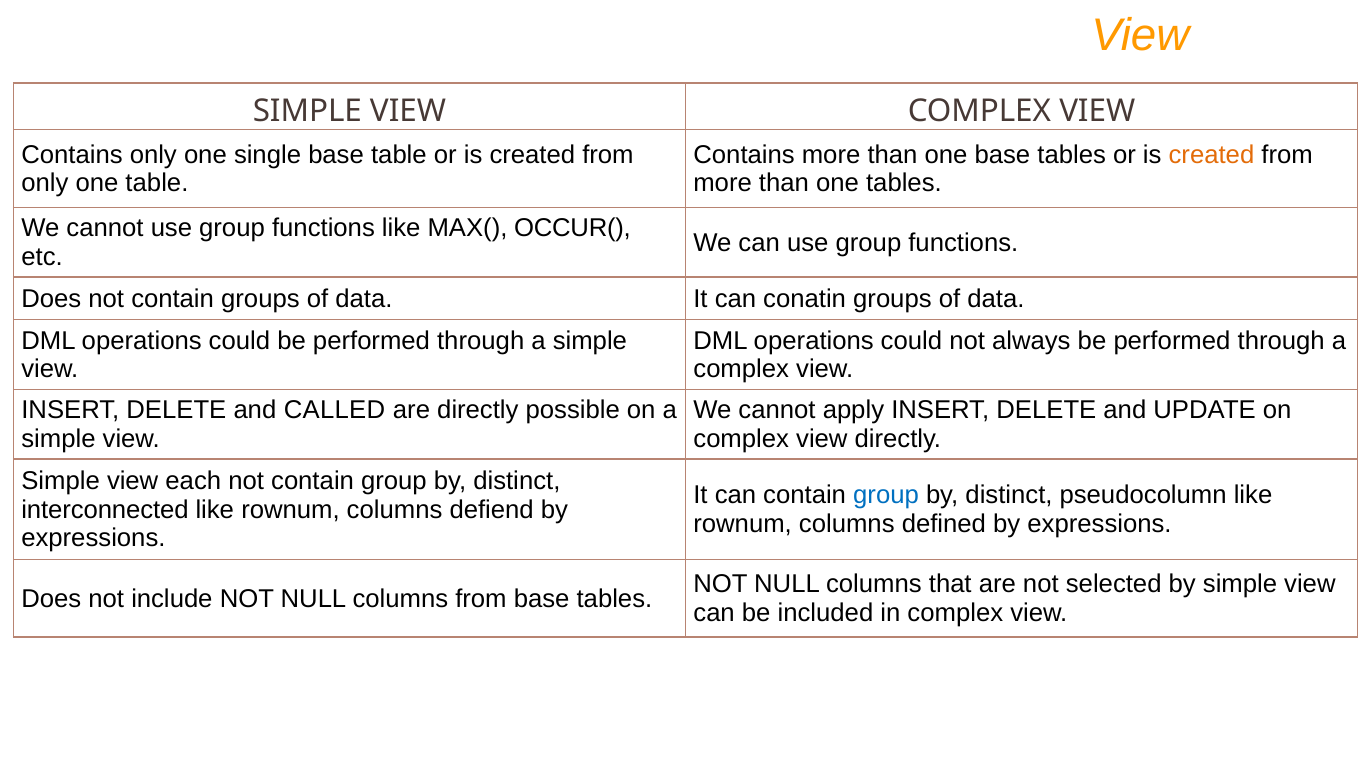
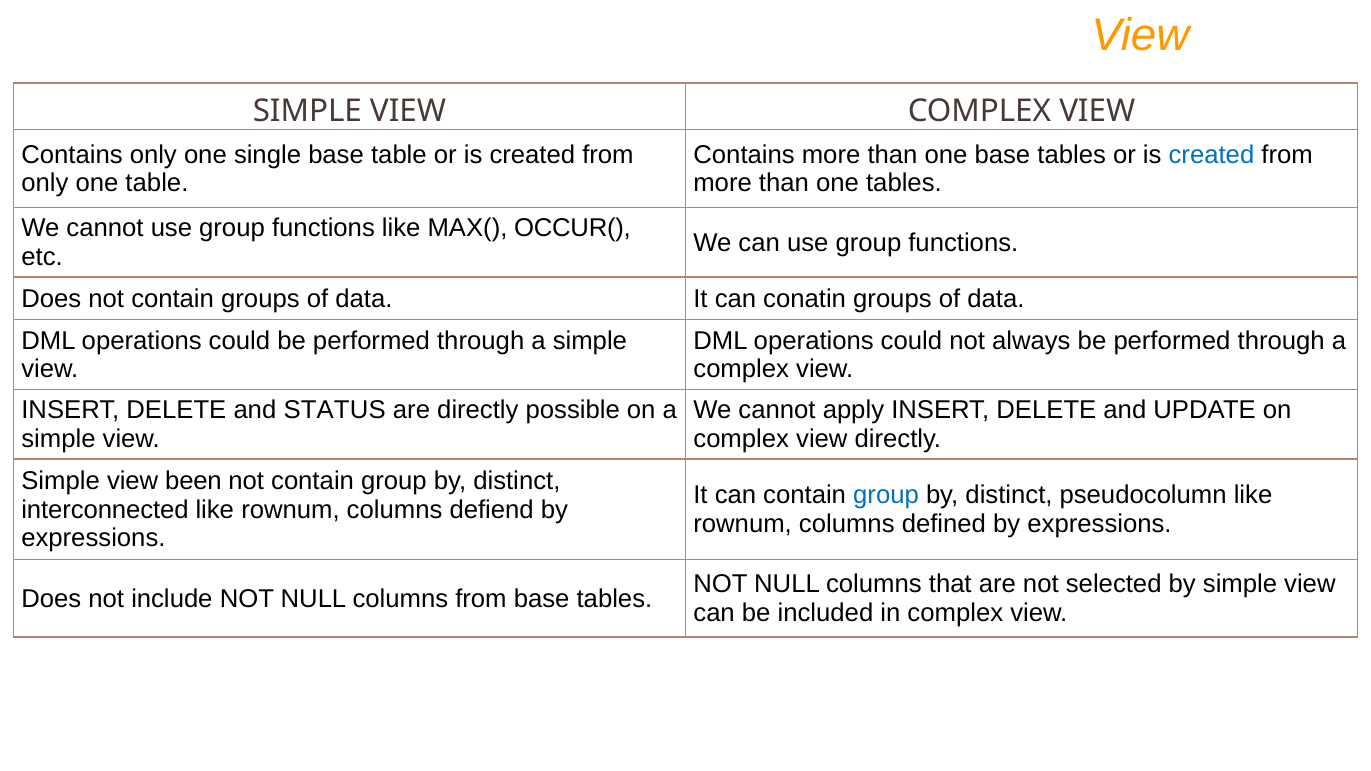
created colour: orange -> blue (1211, 155)
CALLED: CALLED -> STATUS (335, 410)
each: each -> been (193, 481)
